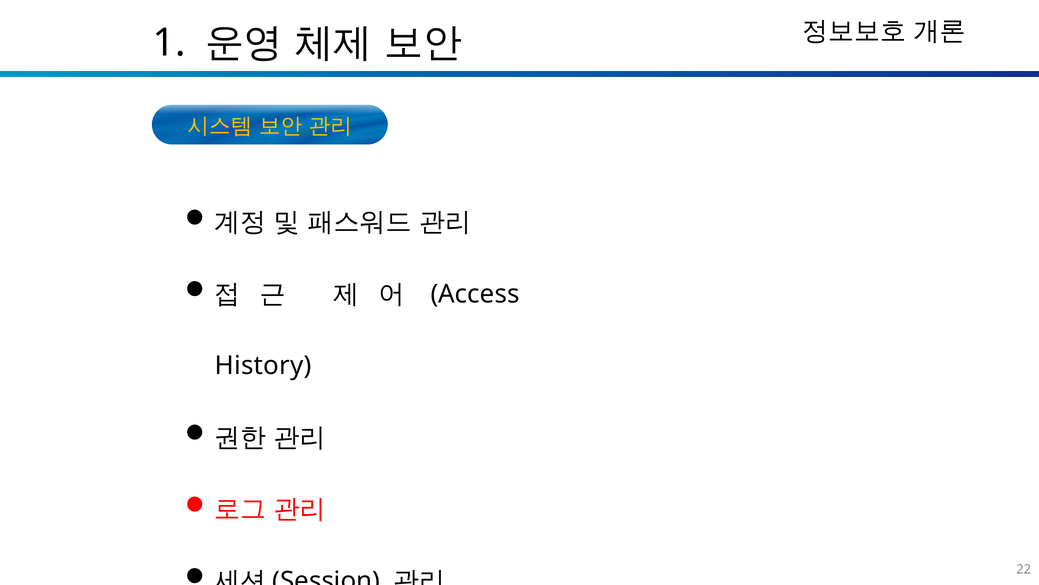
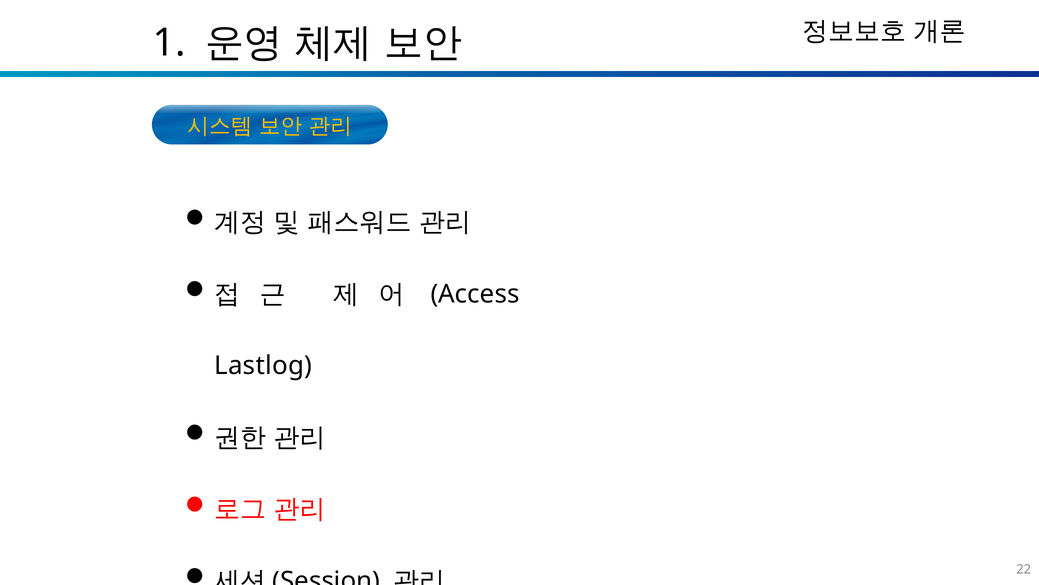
History: History -> Lastlog (263, 365)
